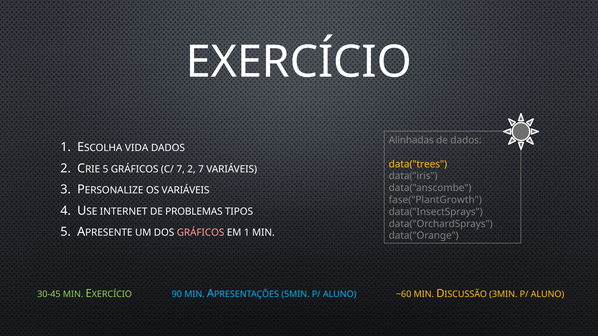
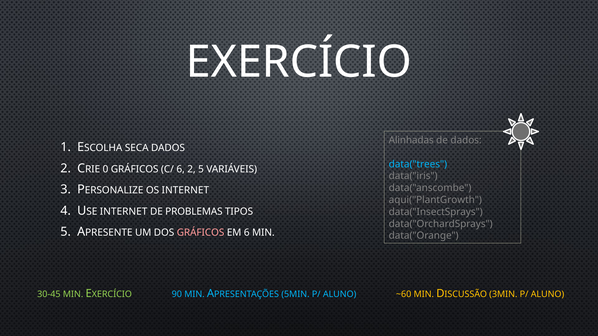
VIDA: VIDA -> SECA (137, 148)
data("trees colour: yellow -> light blue (418, 164)
5: 5 -> 0 (106, 169)
C/ 7: 7 -> 6 (181, 169)
2 7: 7 -> 5 (201, 169)
OS VARIÁVEIS: VARIÁVEIS -> INTERNET (185, 190)
fase("PlantGrowth: fase("PlantGrowth -> aqui("PlantGrowth (435, 200)
EM 1: 1 -> 6 (247, 233)
